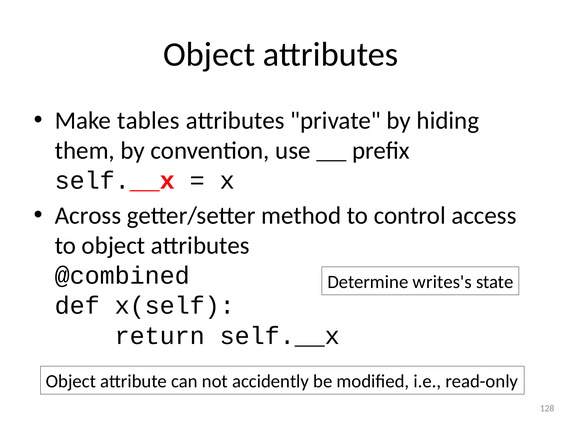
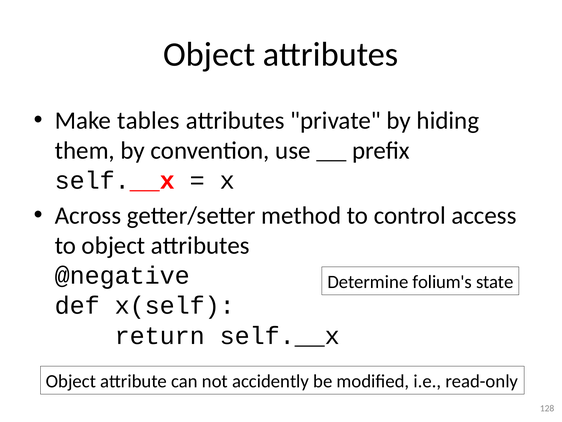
@combined: @combined -> @negative (122, 275)
writes's: writes's -> folium's (442, 282)
